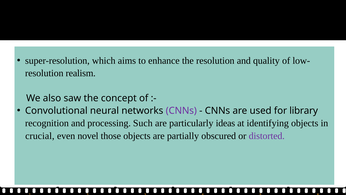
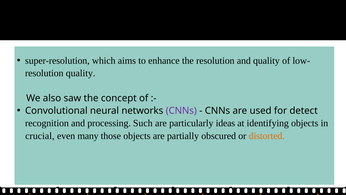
resolution realism: realism -> quality (81, 73)
library: library -> detect (304, 111)
novel: novel -> many (88, 136)
distorted colour: purple -> orange (267, 136)
